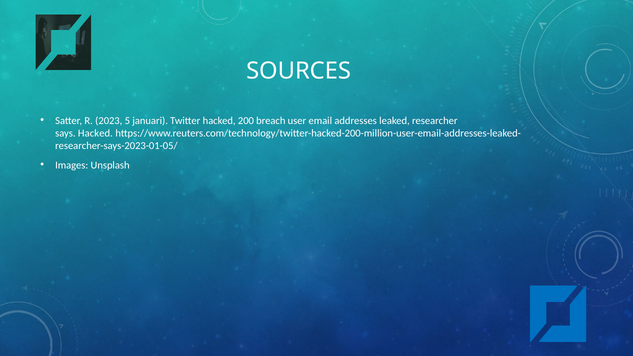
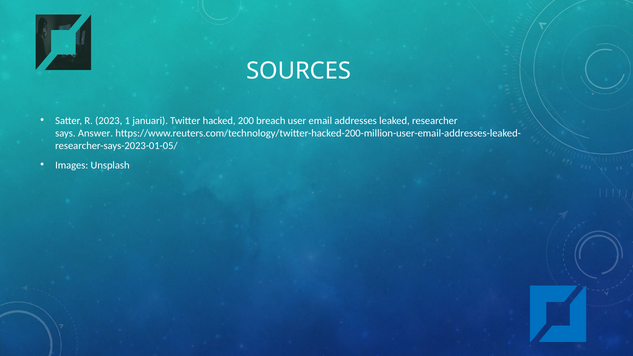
5: 5 -> 1 (127, 121)
says Hacked: Hacked -> Answer (95, 133)
